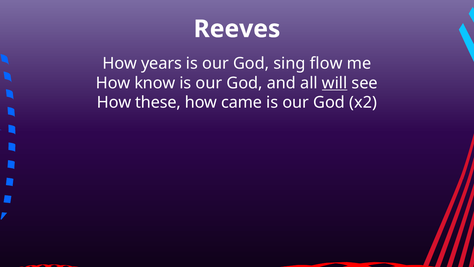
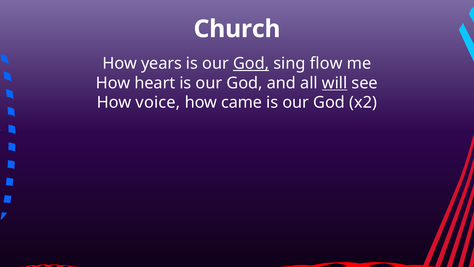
Reeves: Reeves -> Church (237, 29)
God underline: none -> present (251, 63)
know: know -> heart (155, 83)
these: these -> voice (158, 102)
